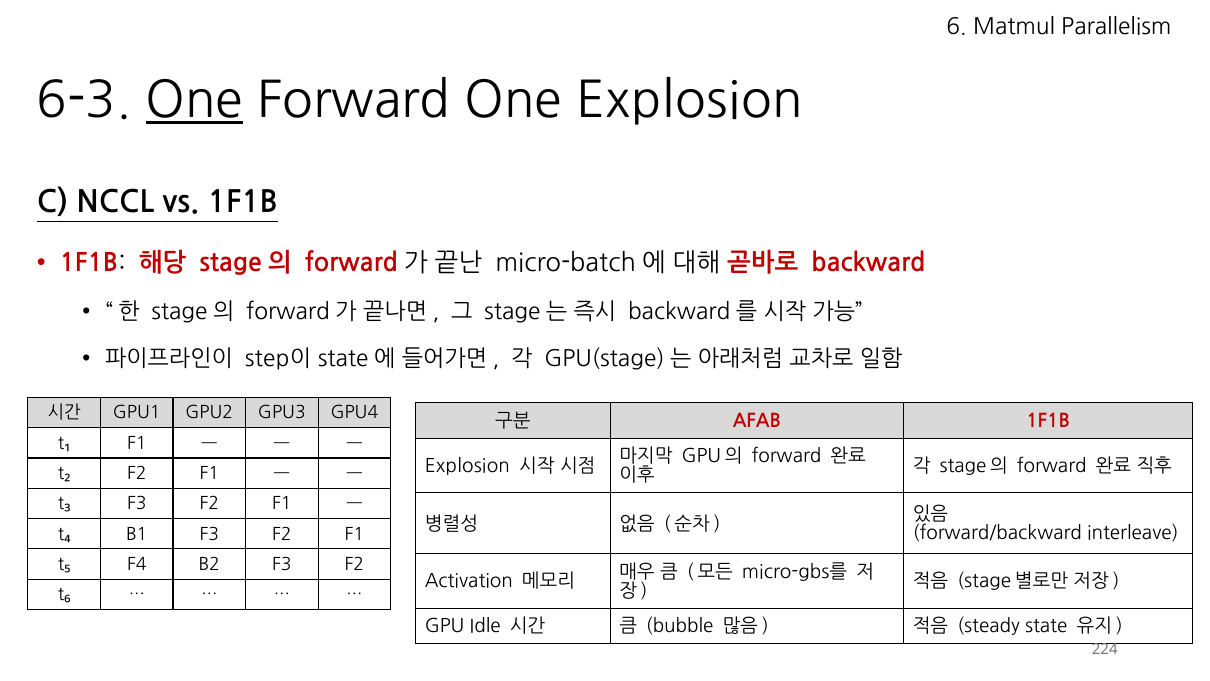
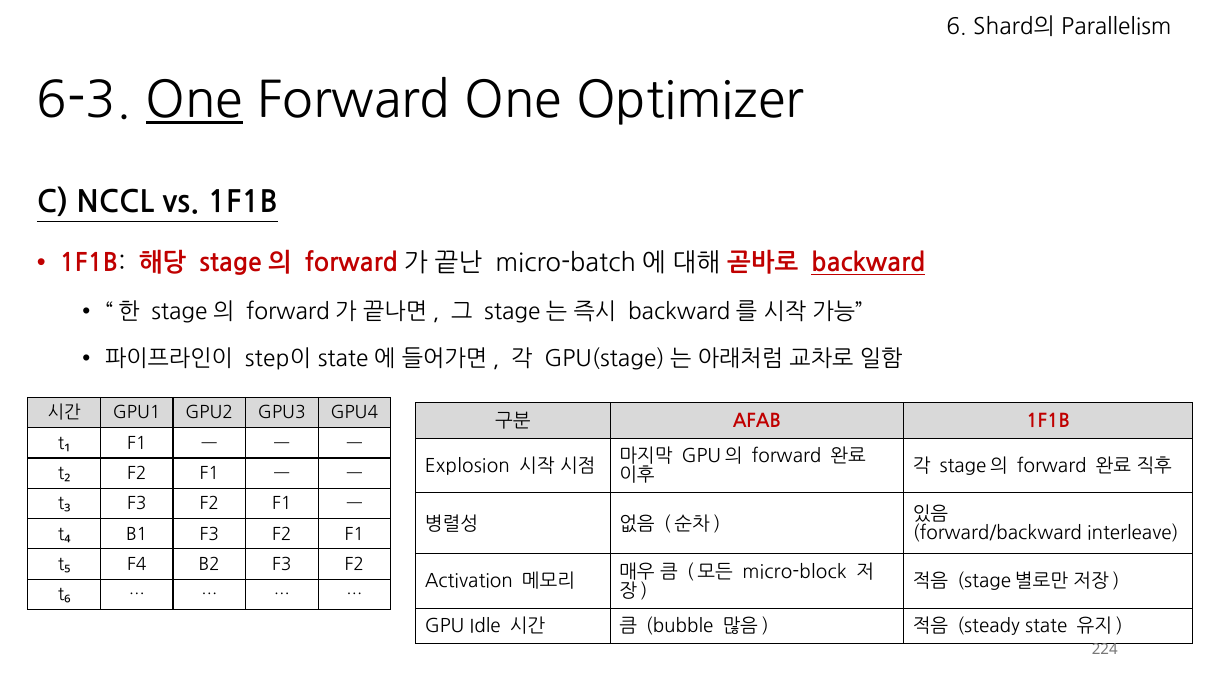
Matmul: Matmul -> Shard의 (1014, 27)
One Explosion: Explosion -> Optimizer (690, 101)
backward underline: none -> present (868, 263)
micro-gbs를: micro-gbs를 -> micro-block (794, 572)
